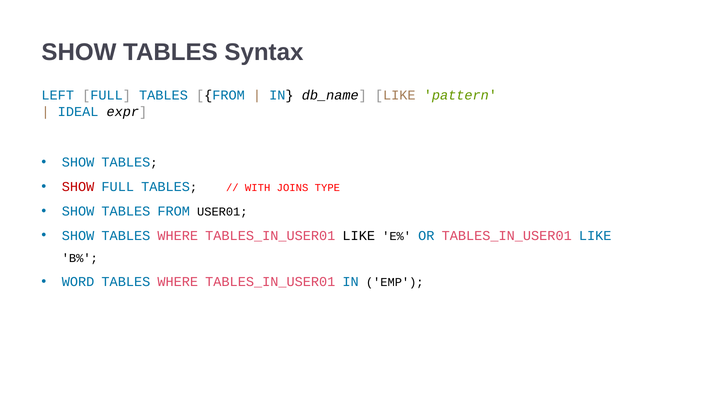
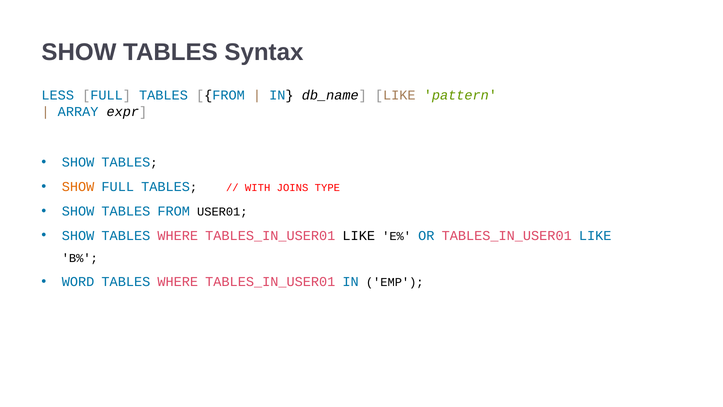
LEFT: LEFT -> LESS (58, 95)
IDEAL: IDEAL -> ARRAY (78, 112)
SHOW colour: red -> orange (78, 187)
